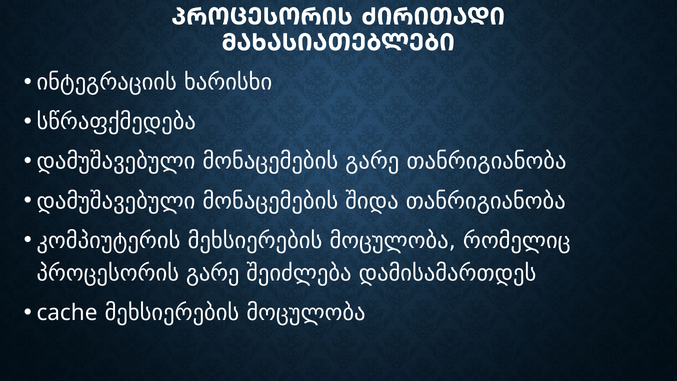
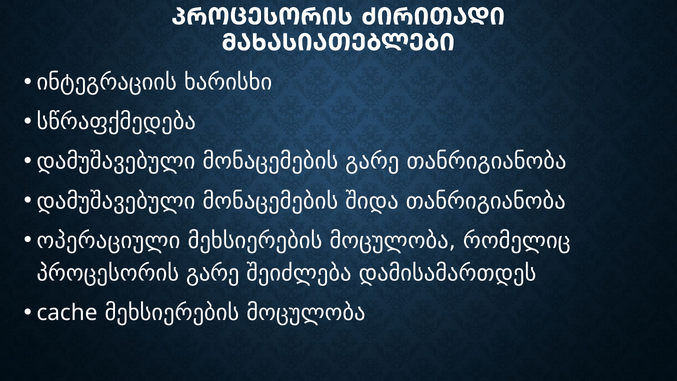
კომპიუტერის: კომპიუტერის -> ოპერაციული (108, 241)
